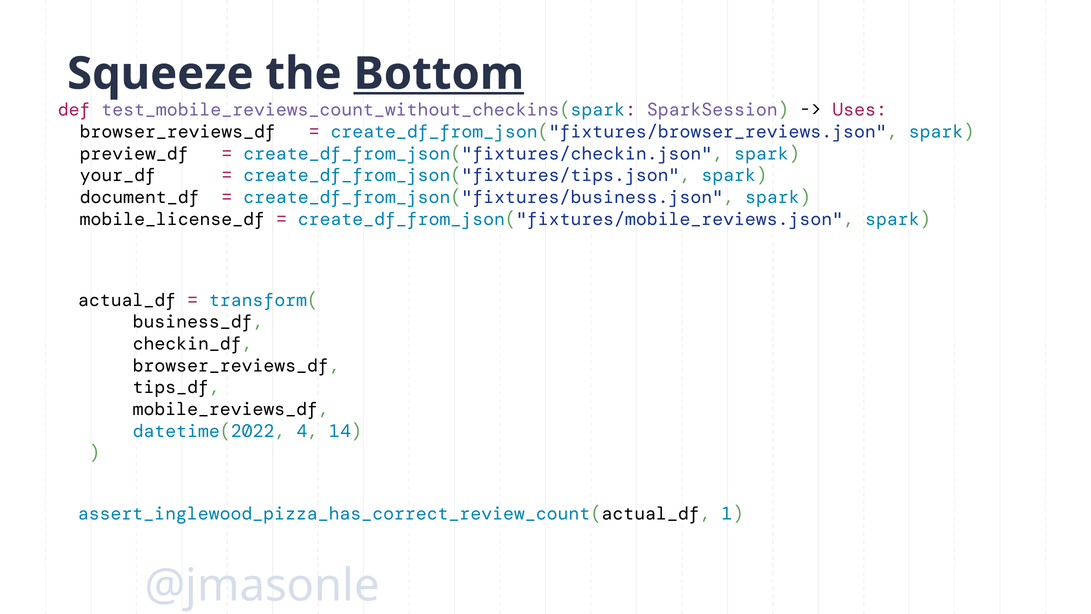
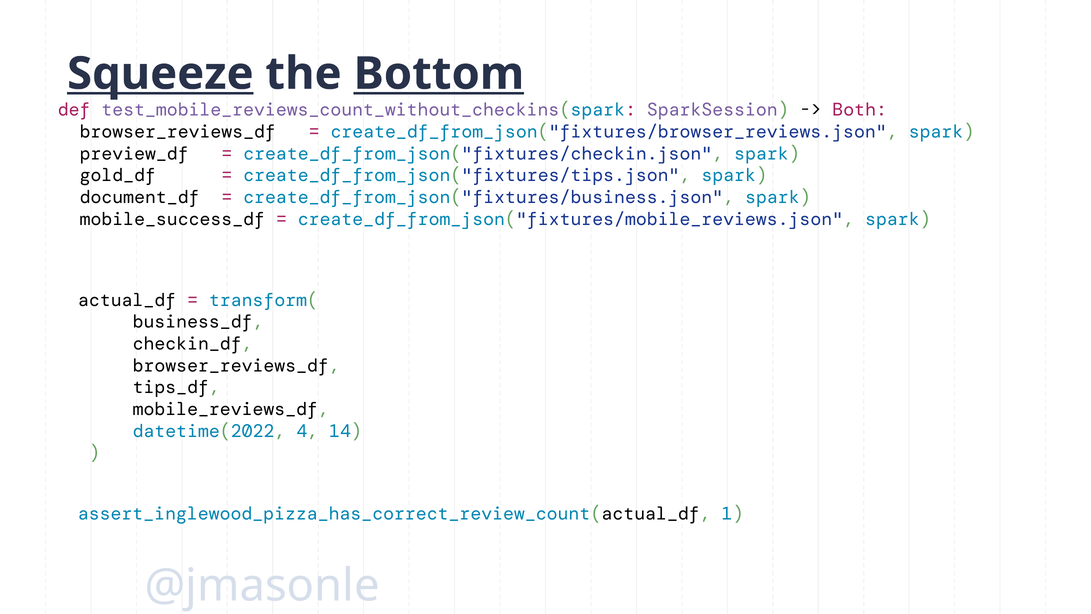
Squeeze underline: none -> present (160, 74)
Uses: Uses -> Both (860, 110)
your_df: your_df -> gold_df (118, 175)
mobile_license_df: mobile_license_df -> mobile_success_df (172, 219)
